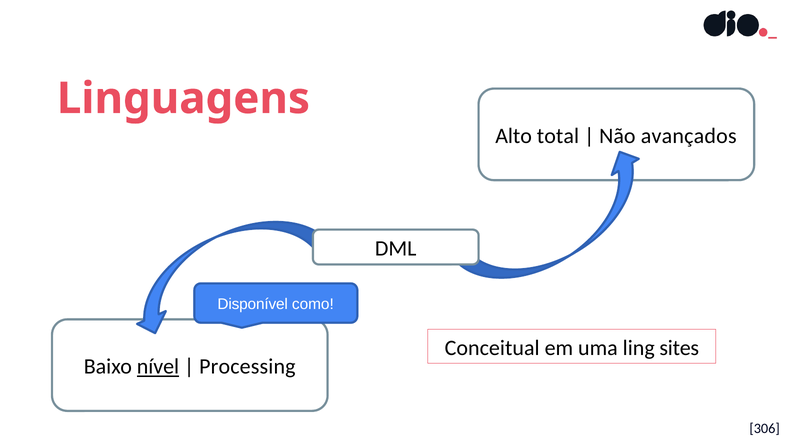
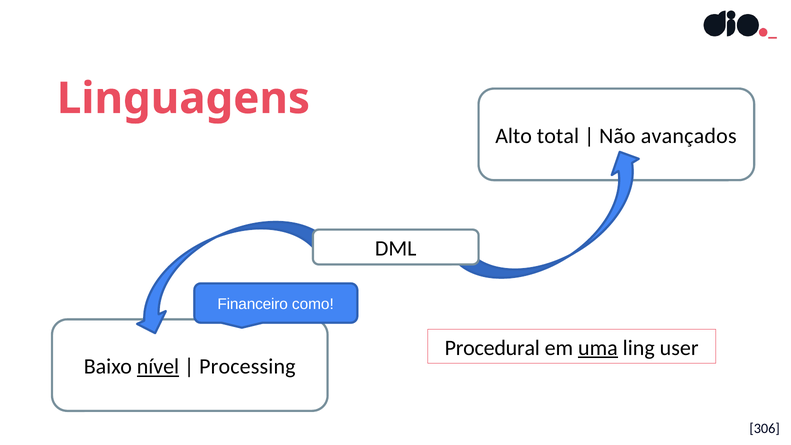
Disponível: Disponível -> Financeiro (253, 304)
Conceitual: Conceitual -> Procedural (492, 348)
uma underline: none -> present (598, 348)
sites: sites -> user (679, 348)
